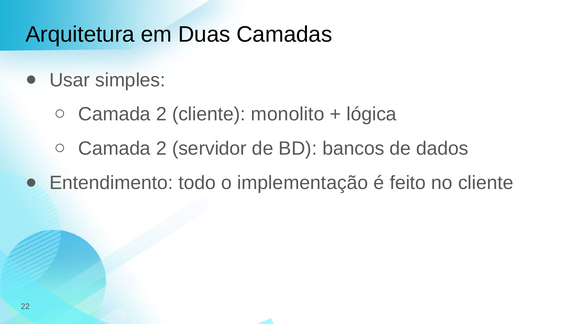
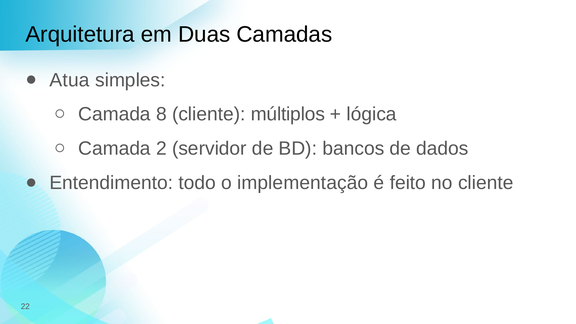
Usar: Usar -> Atua (70, 80)
2: 2 -> 8 (161, 114)
monolito: monolito -> múltiplos (288, 114)
